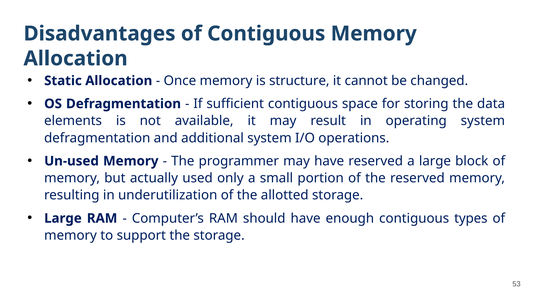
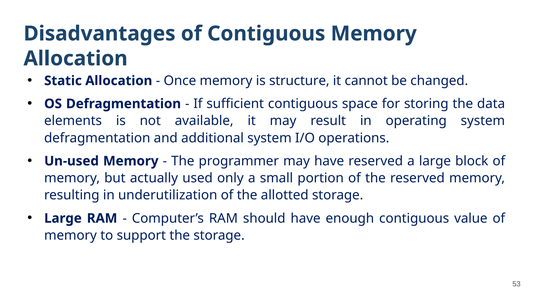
types: types -> value (471, 218)
